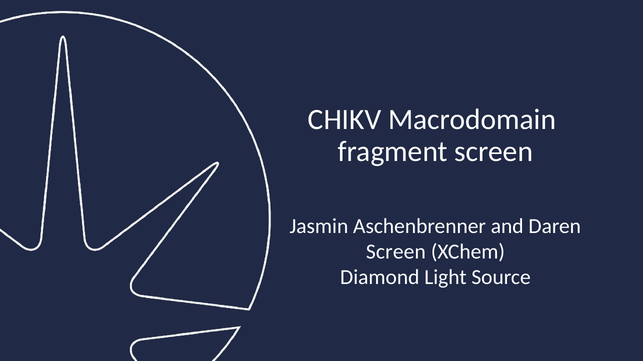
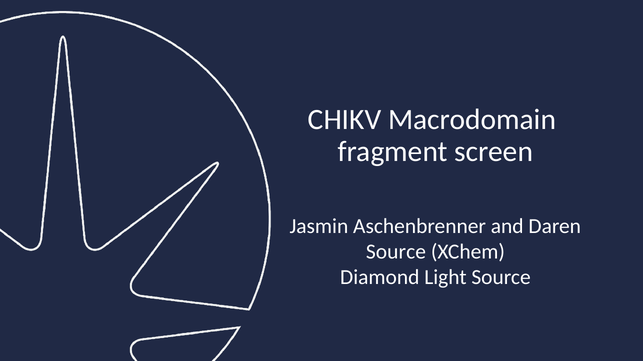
Screen: Screen -> Source (396, 252)
